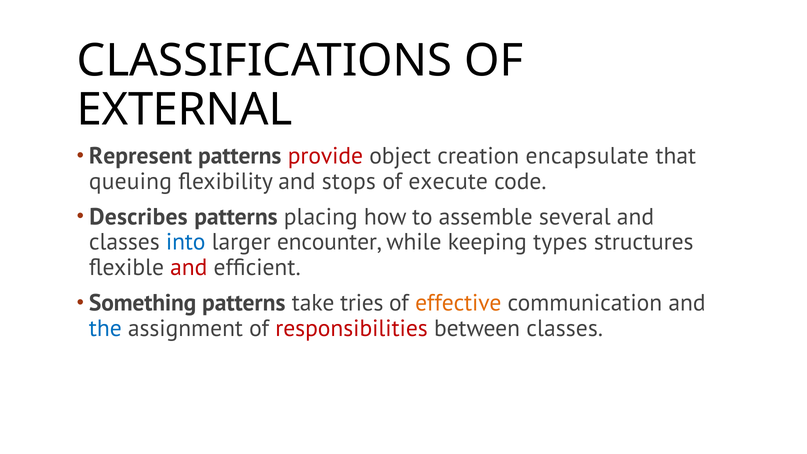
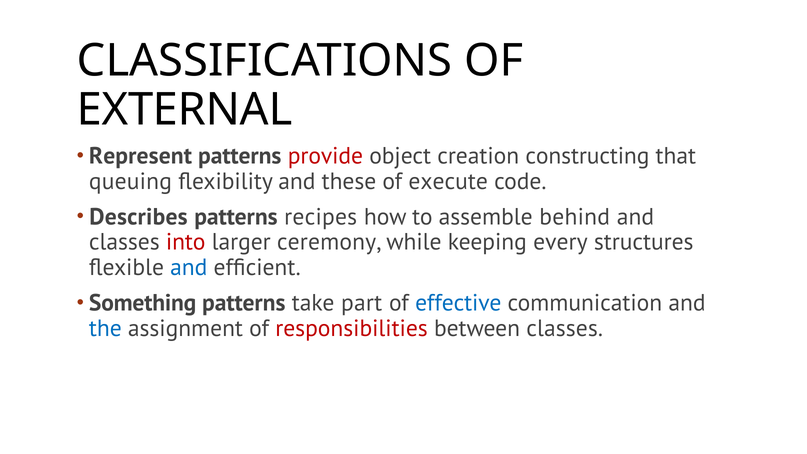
encapsulate: encapsulate -> constructing (587, 156)
stops: stops -> these (349, 181)
placing: placing -> recipes (321, 217)
several: several -> behind (575, 217)
into colour: blue -> red (186, 242)
encounter: encounter -> ceremony (329, 242)
types: types -> every (560, 242)
and colour: red -> blue (189, 268)
tries: tries -> part (362, 303)
effective colour: orange -> blue (458, 303)
